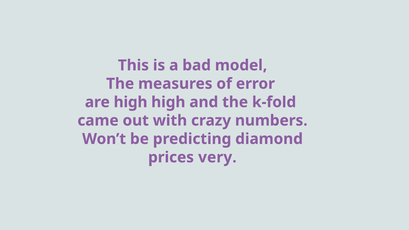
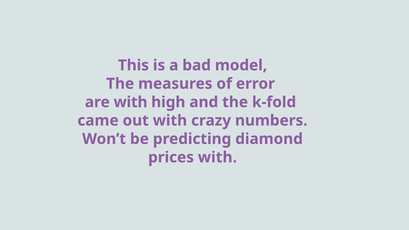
are high: high -> with (131, 102)
prices very: very -> with (217, 157)
